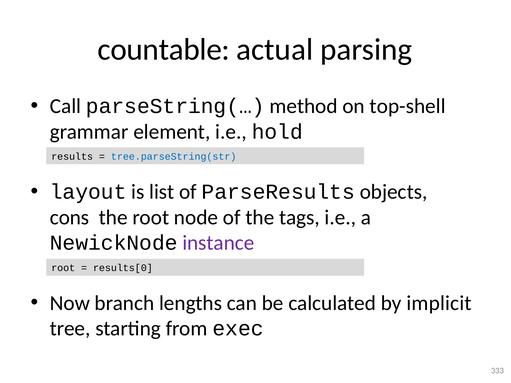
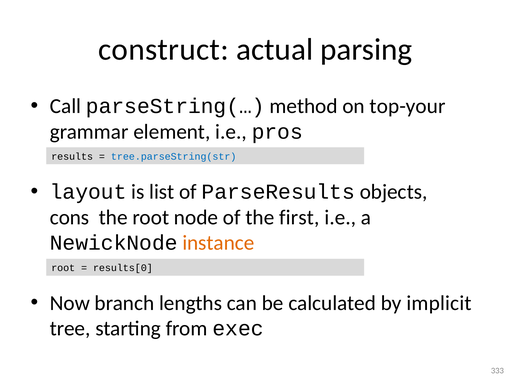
countable: countable -> construct (163, 49)
top-shell: top-shell -> top-your (408, 106)
hold: hold -> pros (277, 132)
tags: tags -> first (299, 218)
instance colour: purple -> orange (218, 243)
